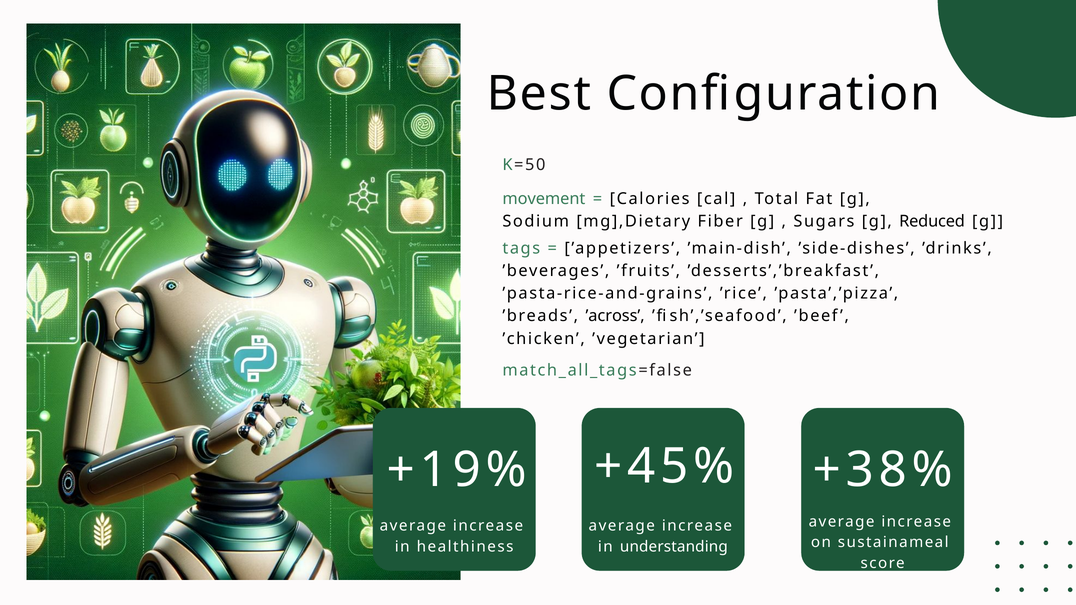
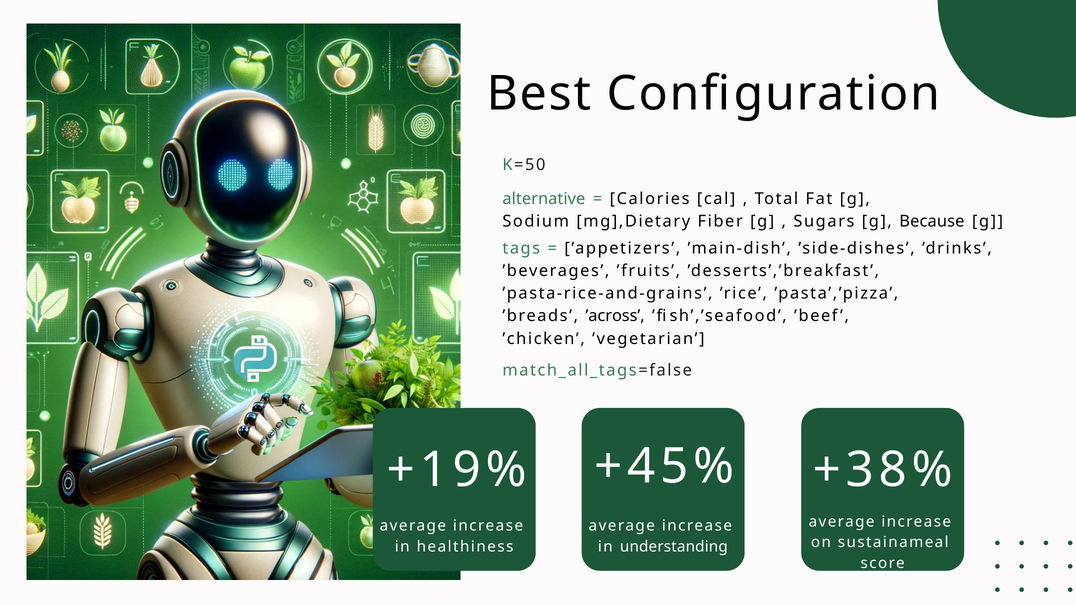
movement: movement -> alternative (544, 199)
Reduced: Reduced -> Because (932, 221)
